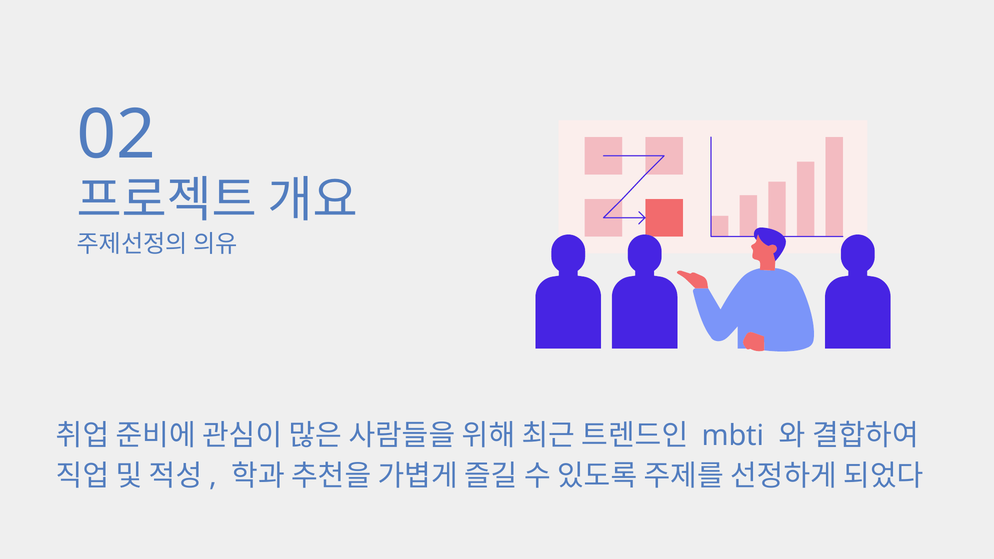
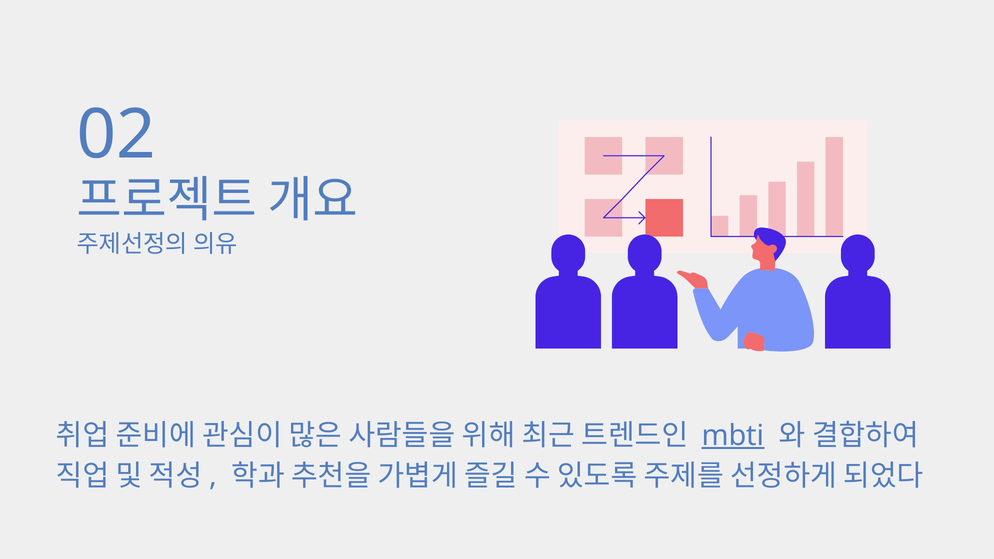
mbti underline: none -> present (733, 436)
